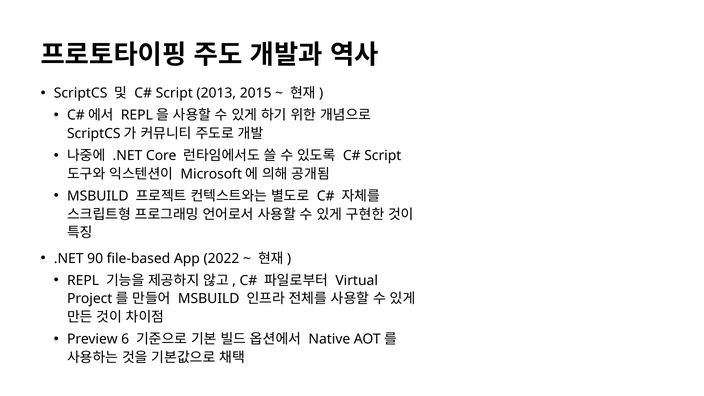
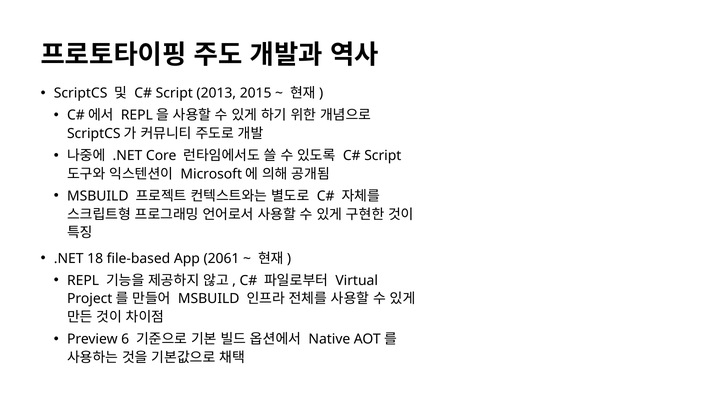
90: 90 -> 18 (95, 258)
2022: 2022 -> 2061 (221, 258)
